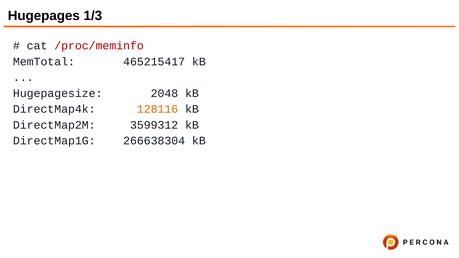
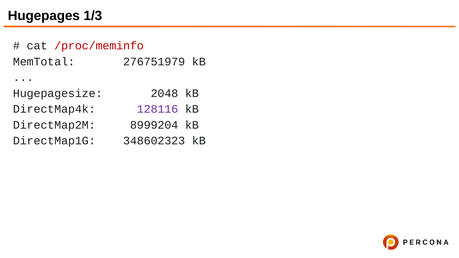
465215417: 465215417 -> 276751979 (154, 62)
128116 colour: orange -> purple (158, 109)
3599312: 3599312 -> 8999204 (154, 125)
266638304: 266638304 -> 348602323 (154, 141)
